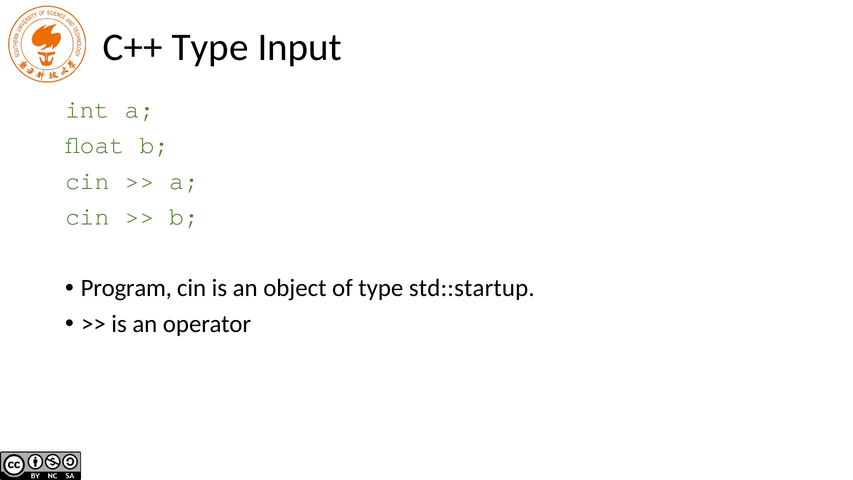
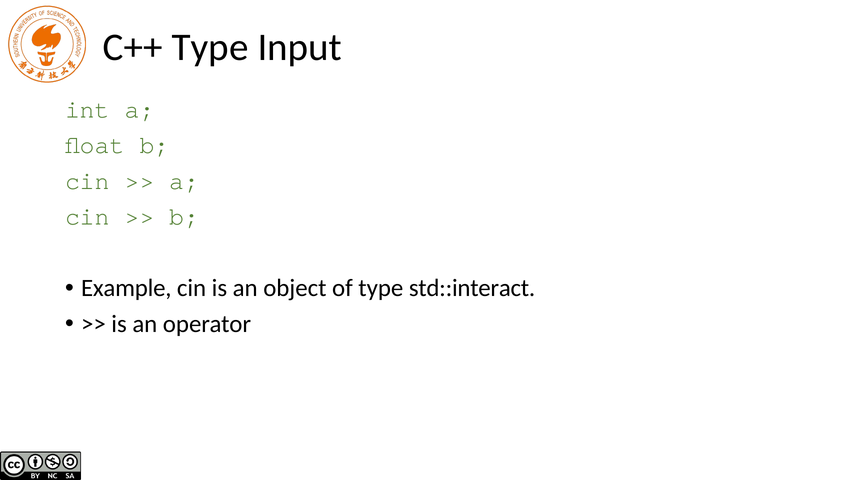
Program: Program -> Example (126, 288)
std::startup: std::startup -> std::interact (472, 288)
